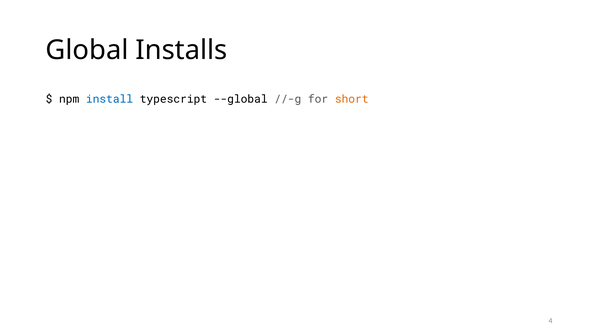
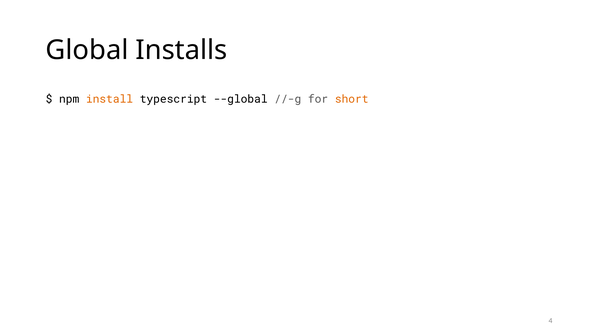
install colour: blue -> orange (110, 99)
